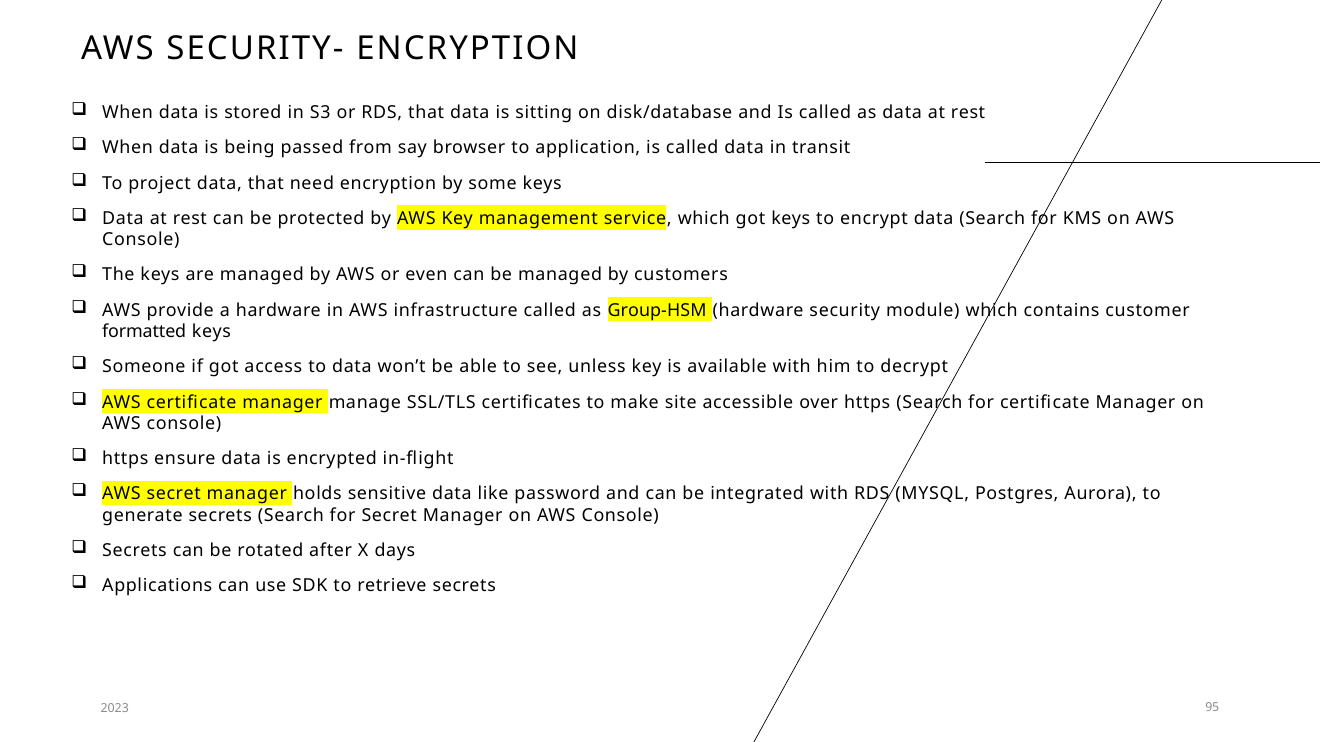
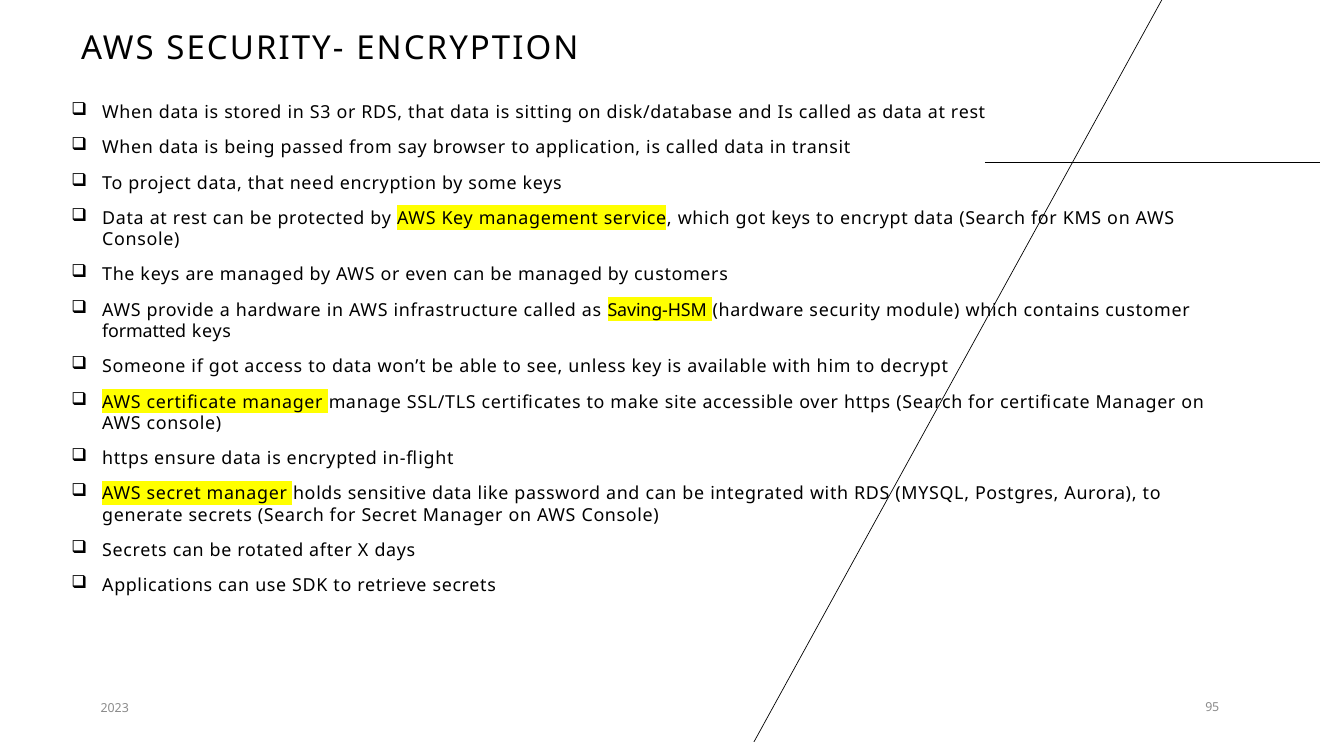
Group-HSM: Group-HSM -> Saving-HSM (657, 310)
